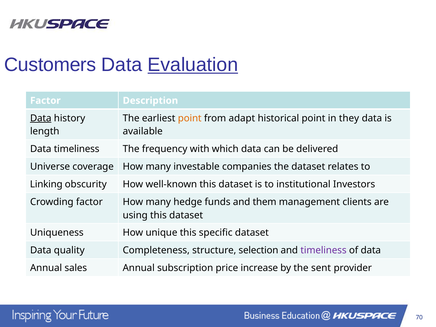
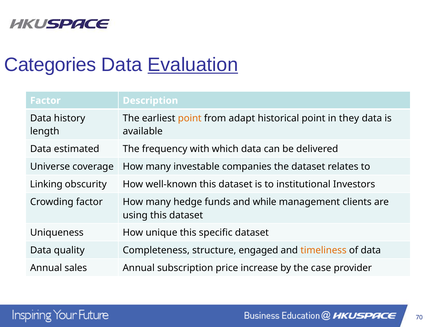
Customers: Customers -> Categories (50, 65)
Data underline: present -> none (41, 118)
Data timeliness: timeliness -> estimated (77, 149)
them: them -> while (265, 202)
selection: selection -> engaged (258, 250)
timeliness colour: purple -> orange (324, 250)
sent: sent -> case (321, 268)
